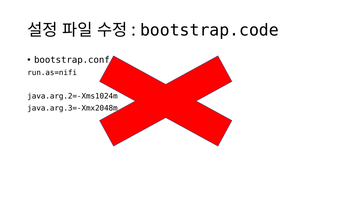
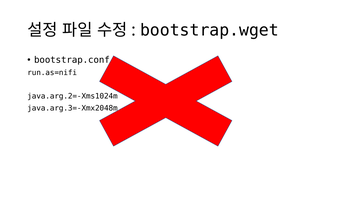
bootstrap.code: bootstrap.code -> bootstrap.wget (209, 30)
